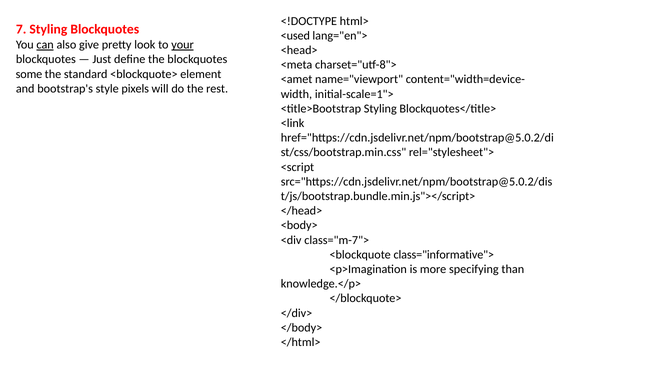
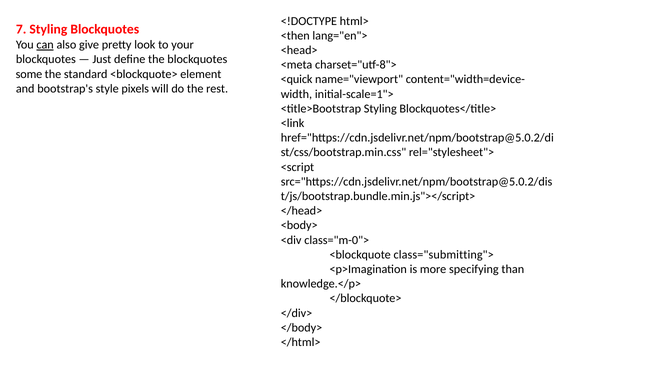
<used: <used -> <then (295, 36)
your underline: present -> none (183, 45)
<amet: <amet -> <quick (297, 80)
class="m-7">: class="m-7"> -> class="m-0"> (337, 240)
class="informative">: class="informative"> -> class="submitting"> (444, 255)
